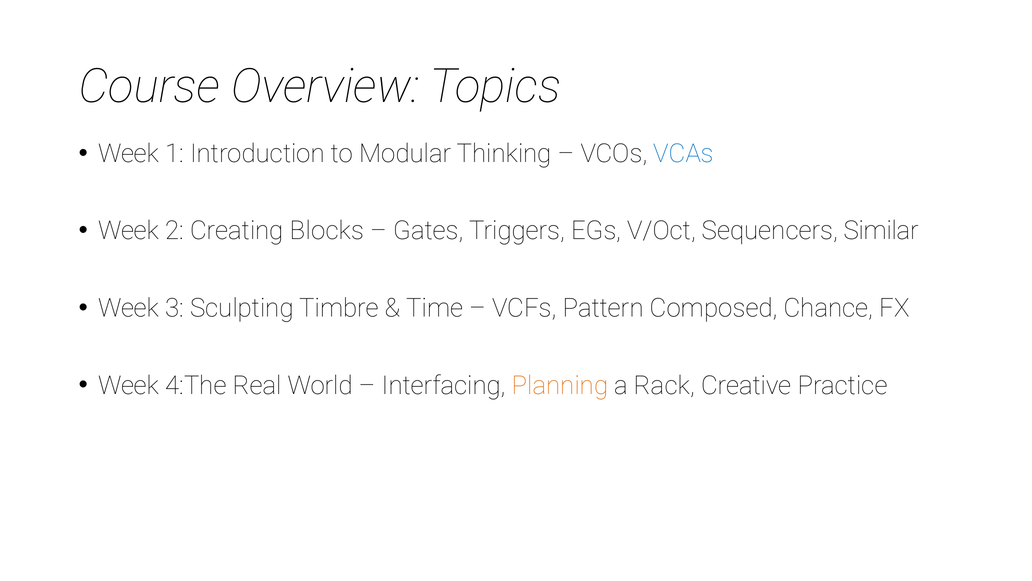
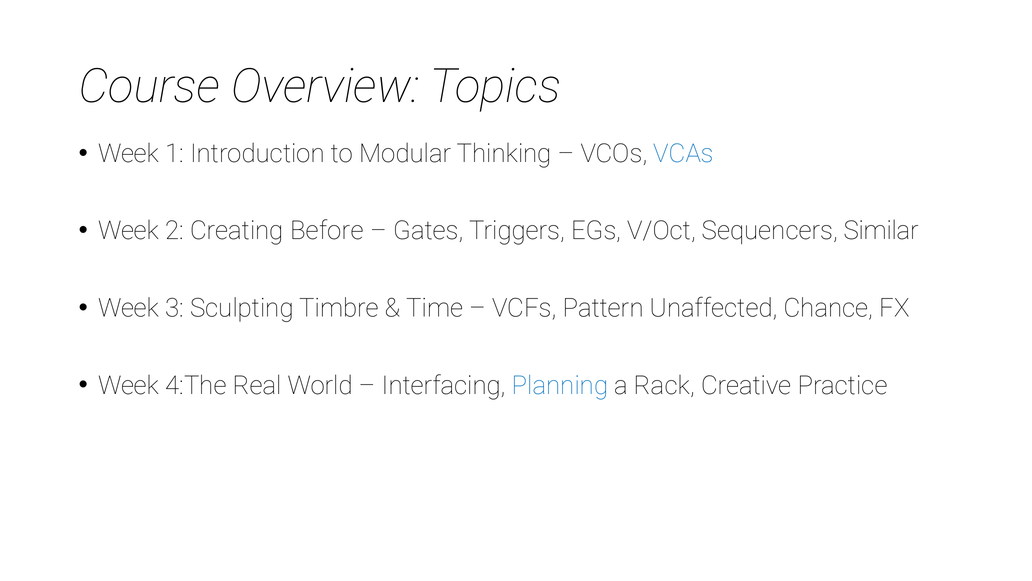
Blocks: Blocks -> Before (327, 231)
Composed: Composed -> Unaffected (714, 308)
Planning colour: orange -> blue (560, 385)
